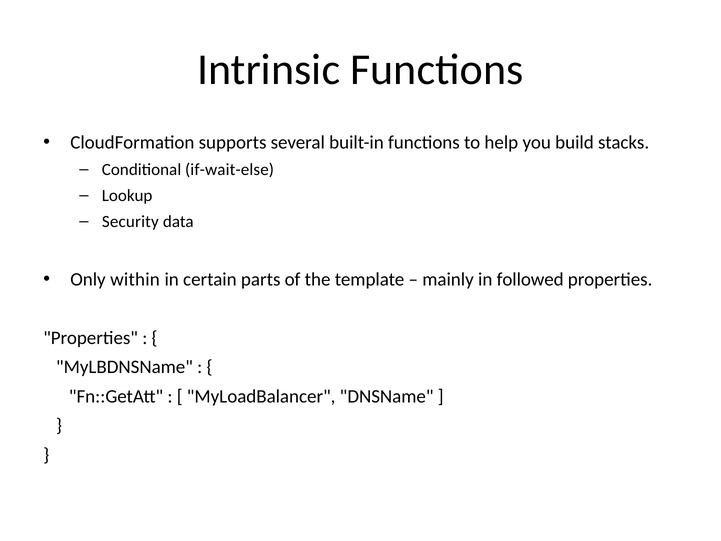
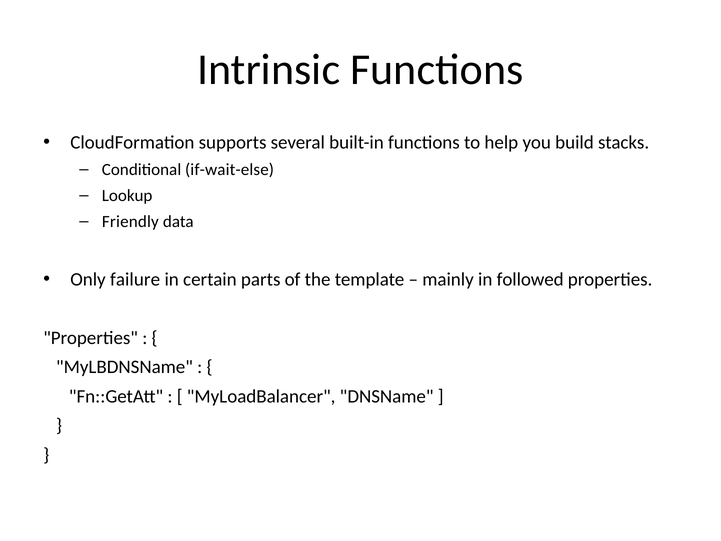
Security: Security -> Friendly (130, 222)
within: within -> failure (135, 279)
